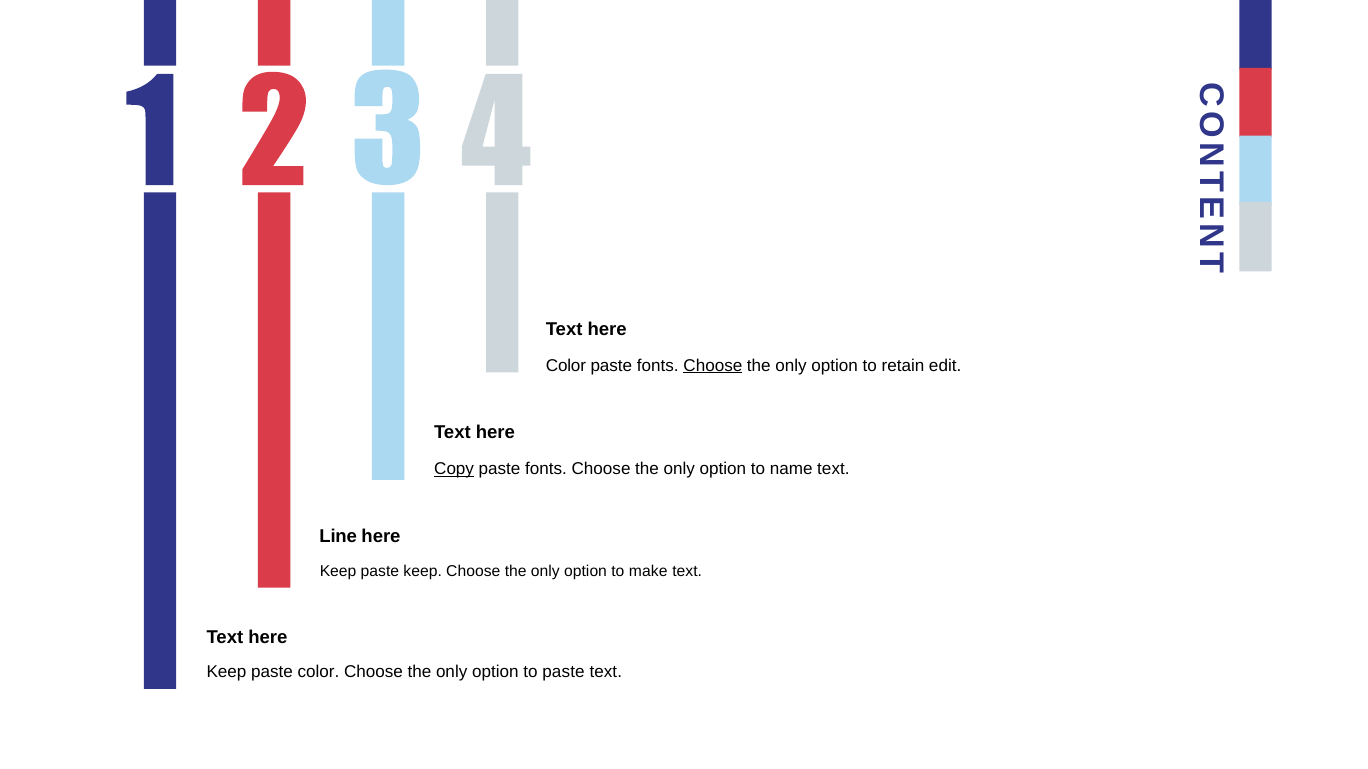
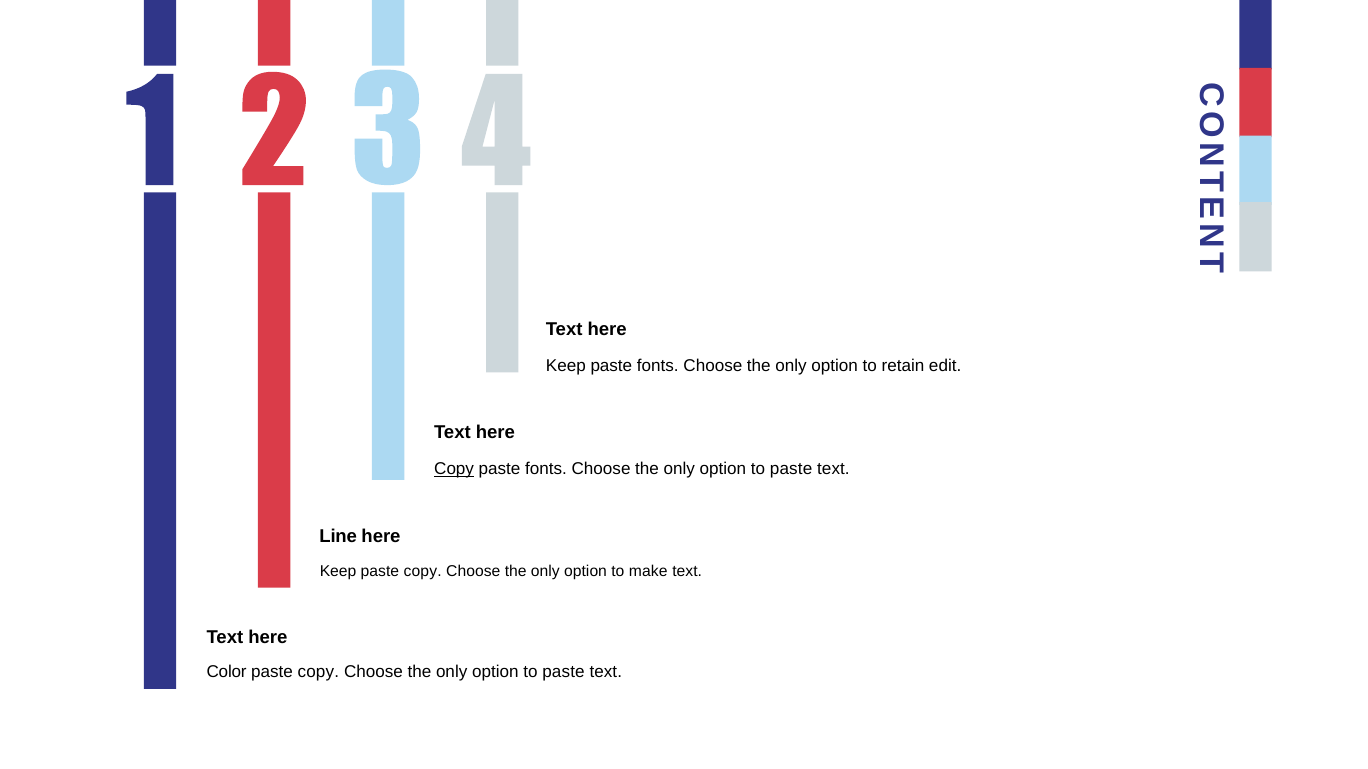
Color: Color -> Keep (566, 366)
Choose underline: present -> none (713, 366)
name: name -> paste (791, 469)
keep: keep -> copy (423, 571)
Keep: Keep -> Color (227, 672)
color: color -> copy (318, 672)
